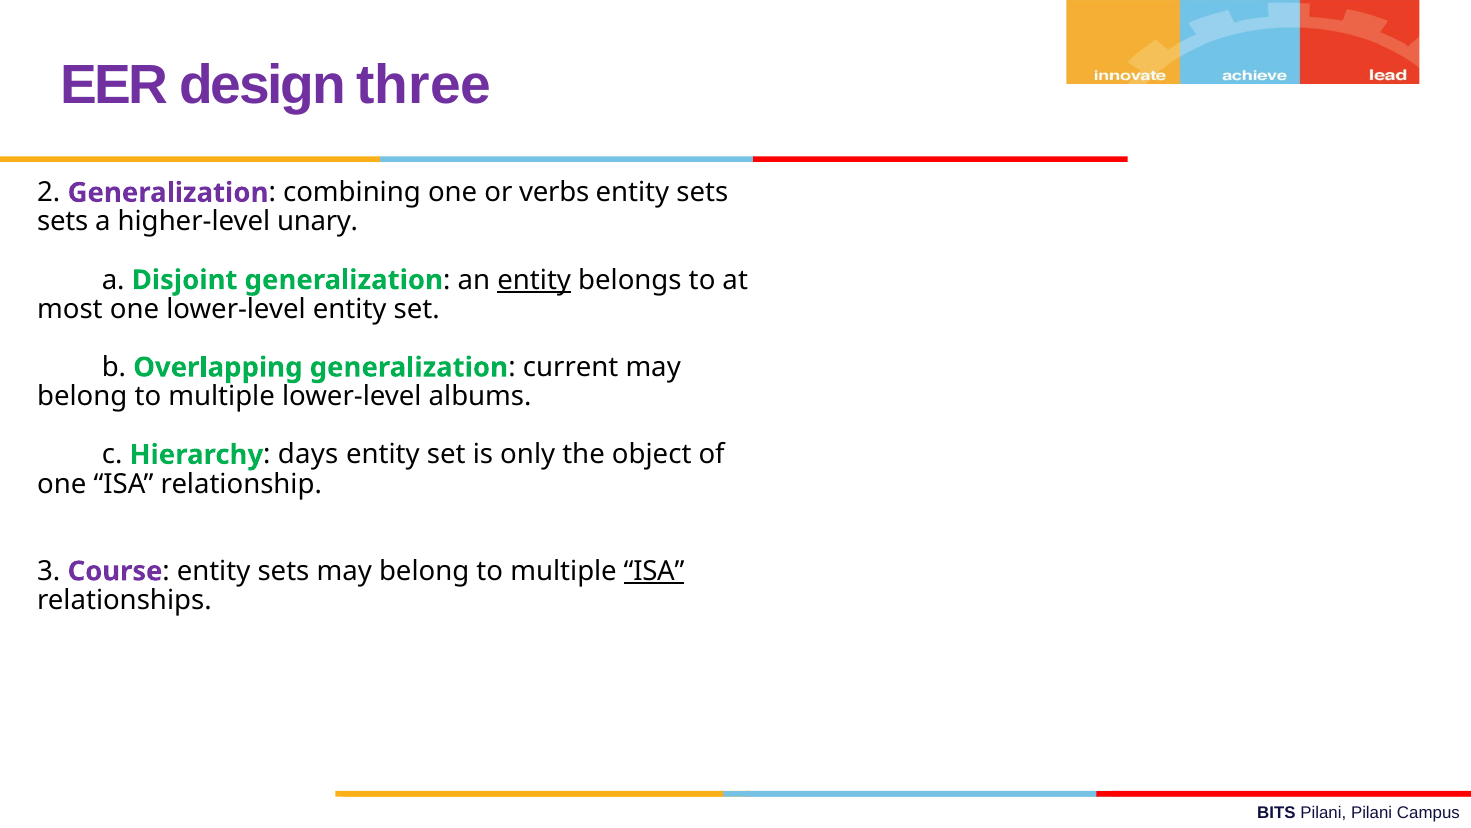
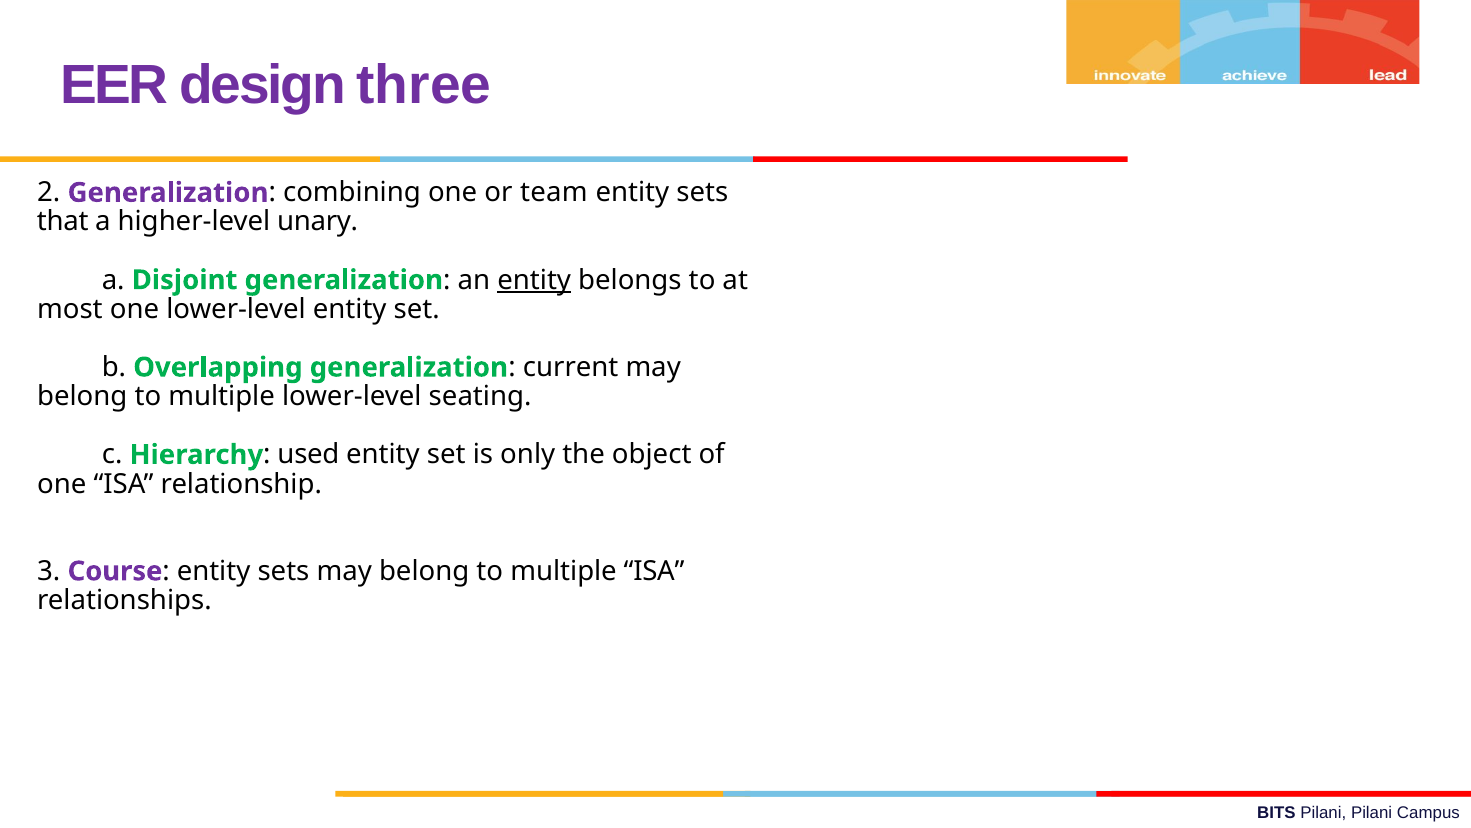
verbs: verbs -> team (554, 193)
sets: sets -> that (63, 222)
albums: albums -> seating (480, 396)
days: days -> used (308, 454)
ISA underline: present -> none (654, 571)
